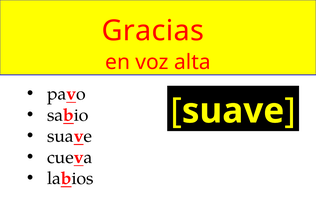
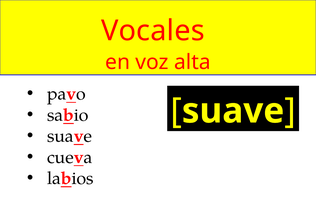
Gracias: Gracias -> Vocales (153, 31)
